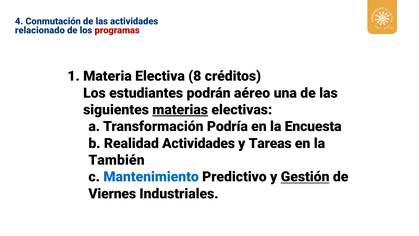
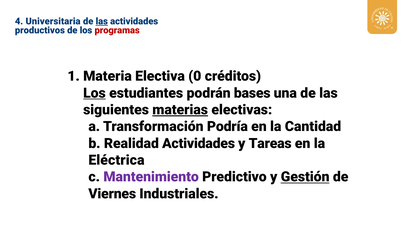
Conmutación: Conmutación -> Universitaria (53, 21)
las underline: none -> present (102, 21)
relacionado: relacionado -> productivos (40, 30)
8: 8 -> 0 (195, 76)
Los underline: none -> present (94, 93)
aéreo: aéreo -> bases (252, 93)
Encuesta: Encuesta -> Cantidad (313, 126)
También: También -> Eléctrica (116, 160)
Mantenimiento colour: blue -> purple (151, 177)
